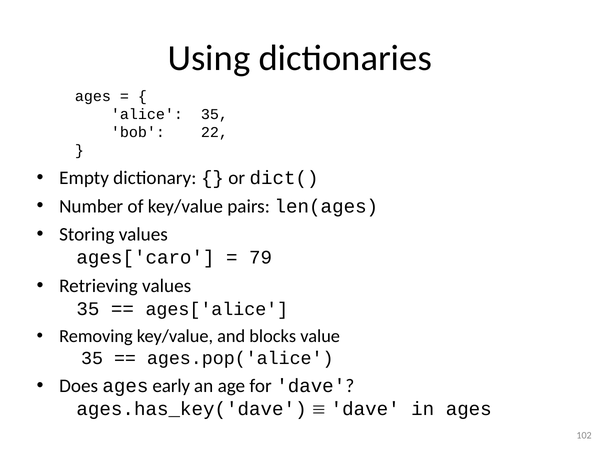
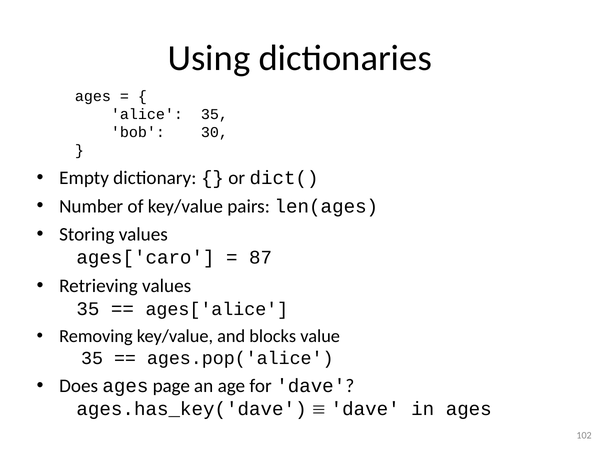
22: 22 -> 30 (214, 132)
79: 79 -> 87 (261, 257)
early: early -> page (171, 386)
